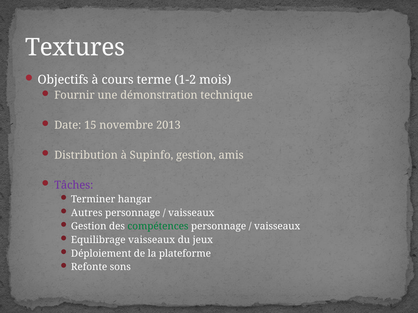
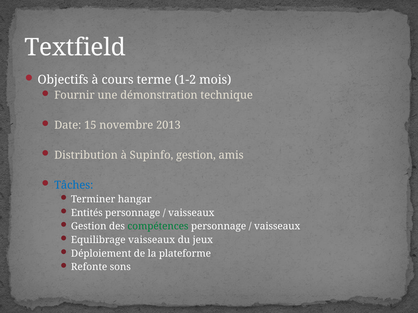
Textures: Textures -> Textfield (75, 48)
Tâches colour: purple -> blue (74, 185)
Autres: Autres -> Entités (87, 213)
